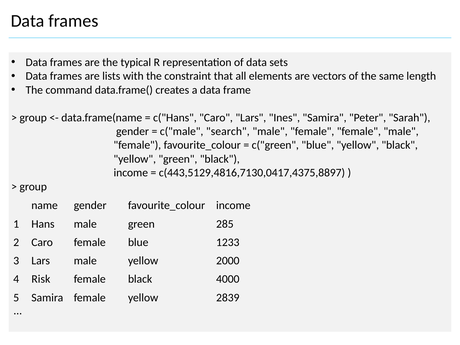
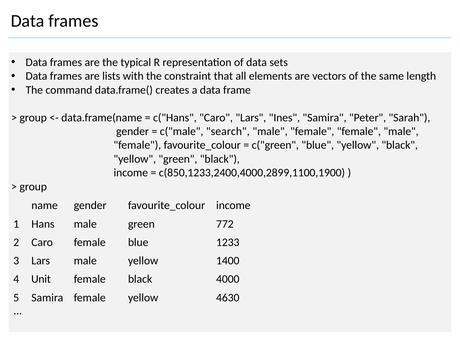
c(443,5129,4816,7130,0417,4375,8897: c(443,5129,4816,7130,0417,4375,8897 -> c(850,1233,2400,4000,2899,1100,1900 (252, 173)
285: 285 -> 772 (225, 224)
2000: 2000 -> 1400 (228, 261)
Risk: Risk -> Unit (41, 279)
2839: 2839 -> 4630 (228, 298)
